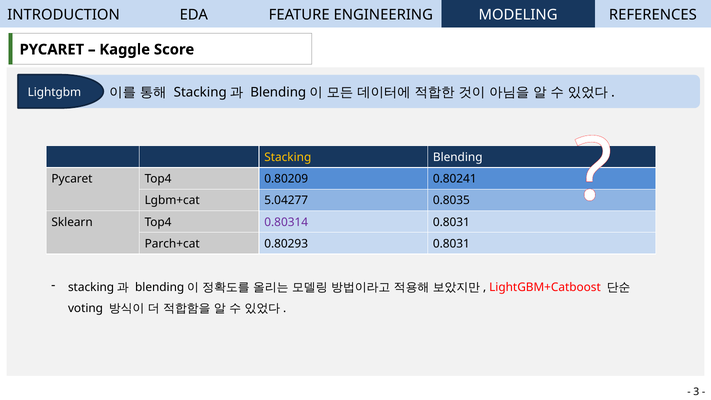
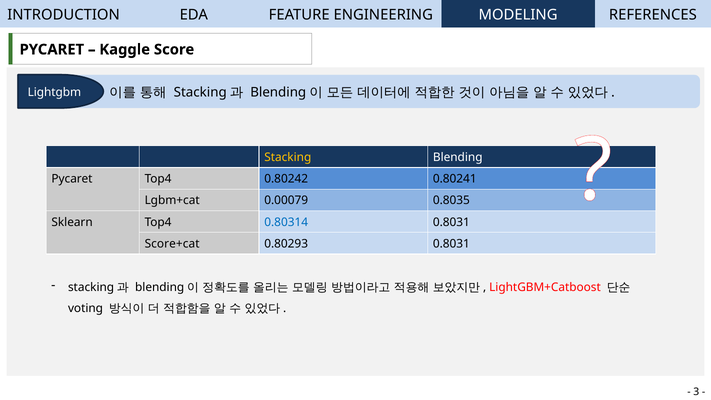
0.80209: 0.80209 -> 0.80242 (286, 179)
5.04277: 5.04277 -> 0.00079 (286, 200)
0.80314 colour: purple -> blue (286, 222)
Parch+cat: Parch+cat -> Score+cat (172, 244)
